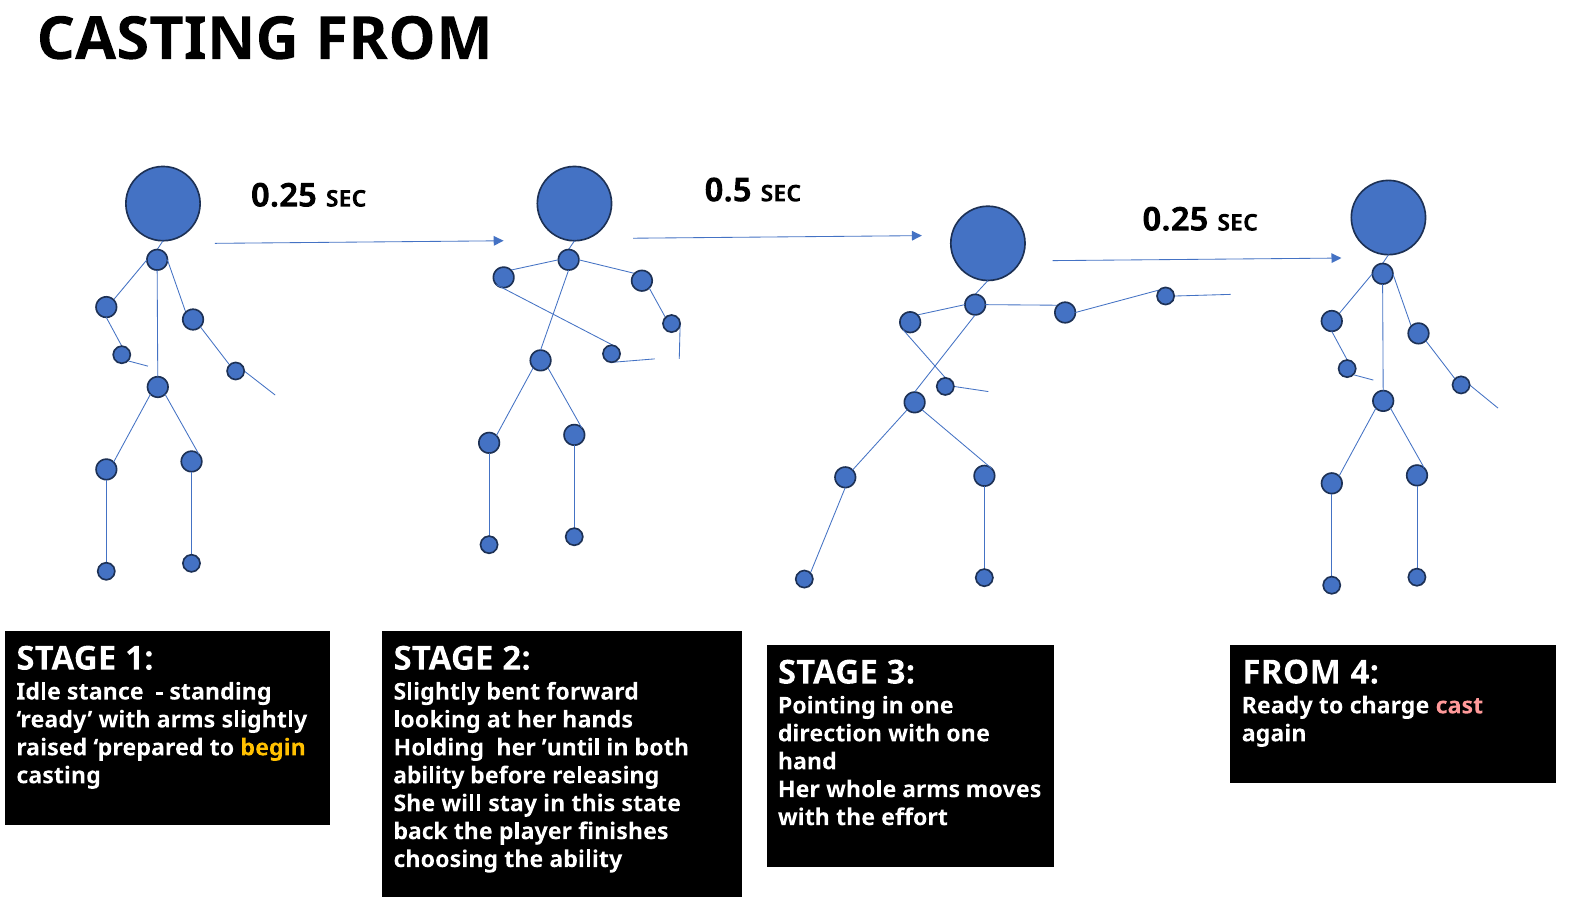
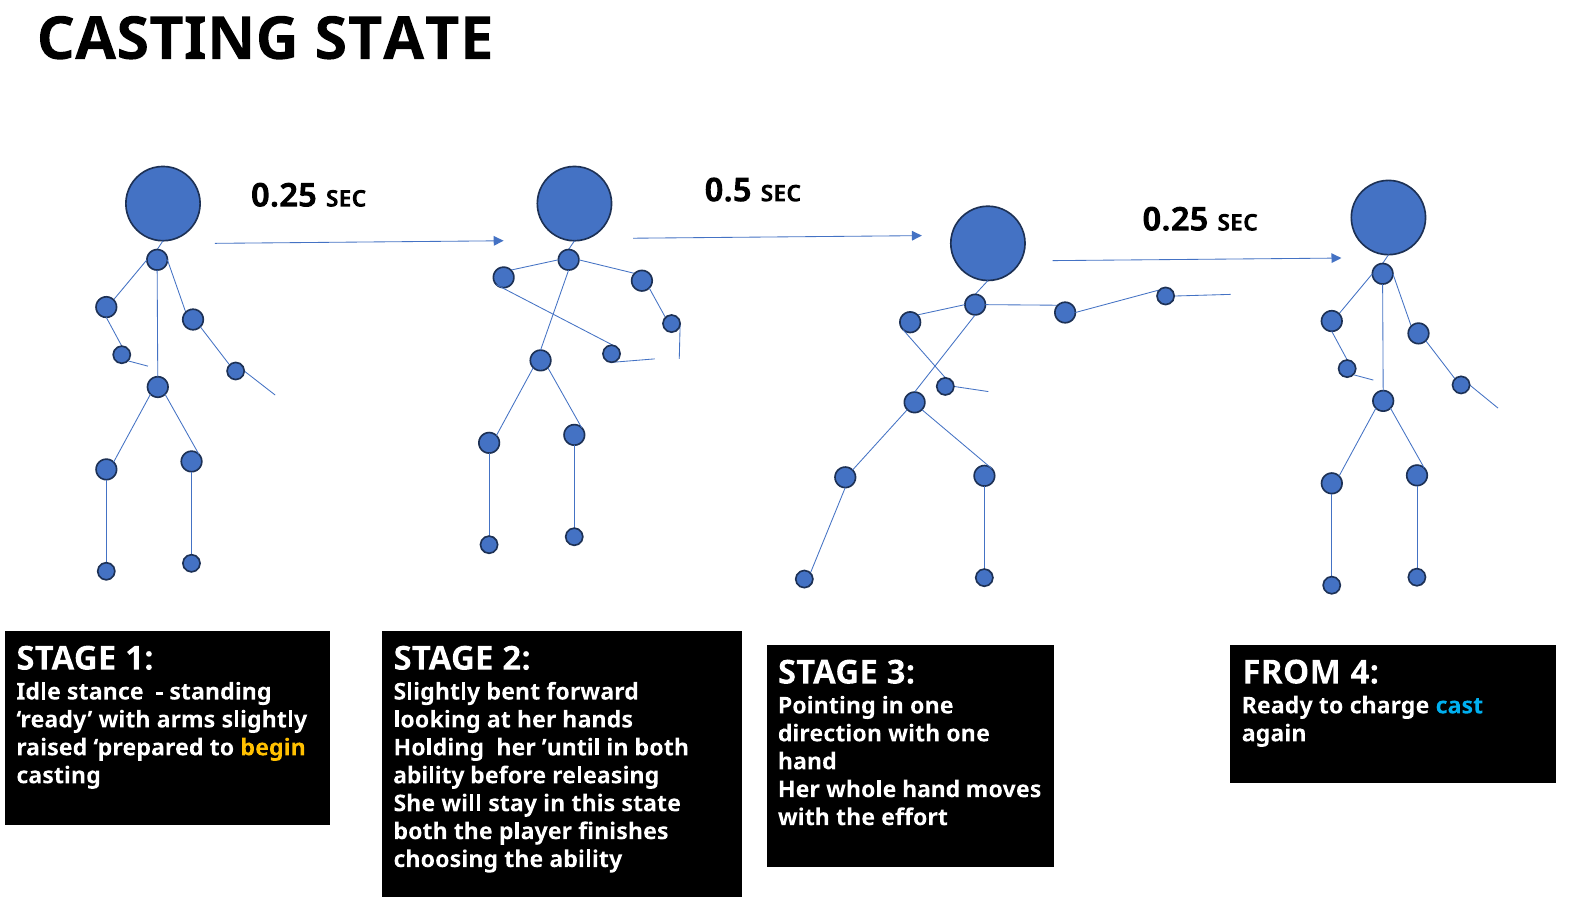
CASTING FROM: FROM -> STATE (404, 39)
cast colour: pink -> light blue (1459, 705)
whole arms: arms -> hand (931, 789)
back: back -> both (421, 831)
